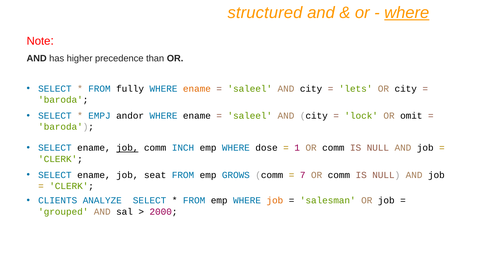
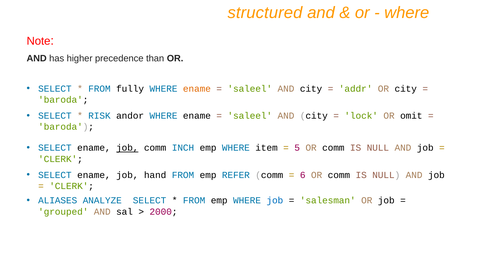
where underline: present -> none (407, 13)
lets: lets -> addr (356, 89)
EMPJ: EMPJ -> RISK (99, 116)
dose: dose -> item (267, 148)
1: 1 -> 5 (297, 148)
seat: seat -> hand (155, 175)
GROWS: GROWS -> REFER (236, 175)
7: 7 -> 6 (303, 175)
CLIENTS: CLIENTS -> ALIASES (58, 201)
job colour: orange -> blue (275, 201)
